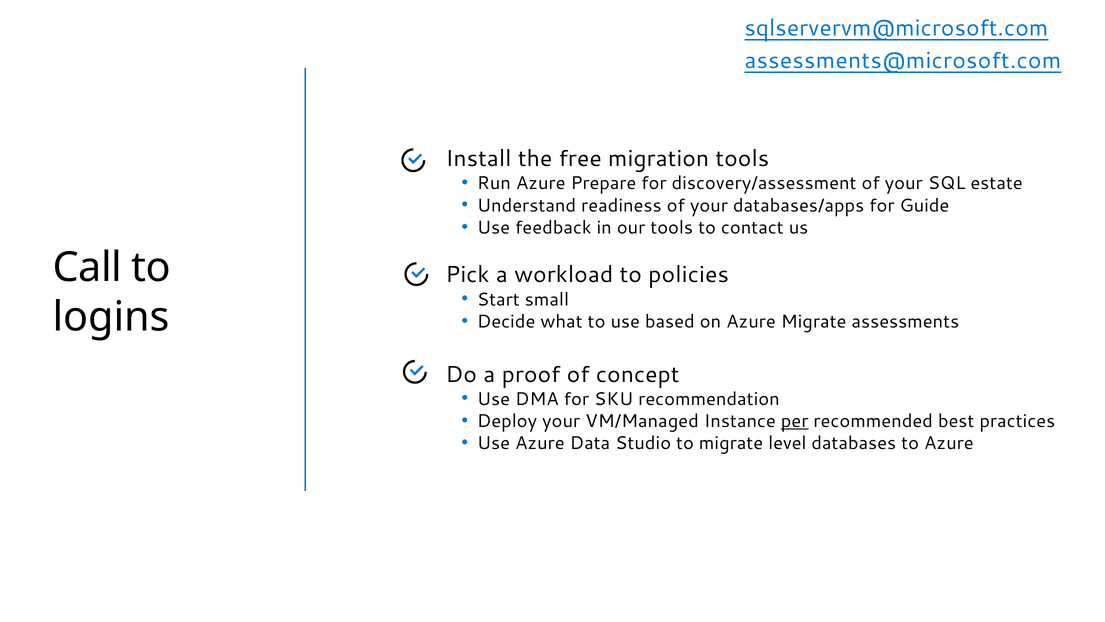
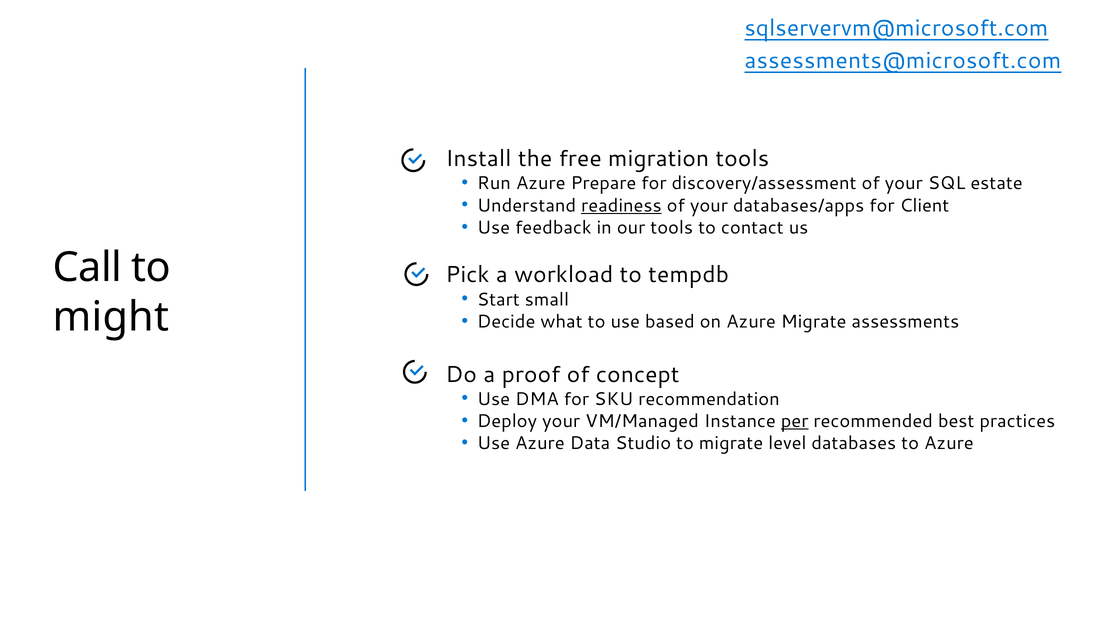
readiness underline: none -> present (621, 205)
Guide: Guide -> Client (924, 205)
policies: policies -> tempdb (689, 275)
logins: logins -> might (111, 317)
